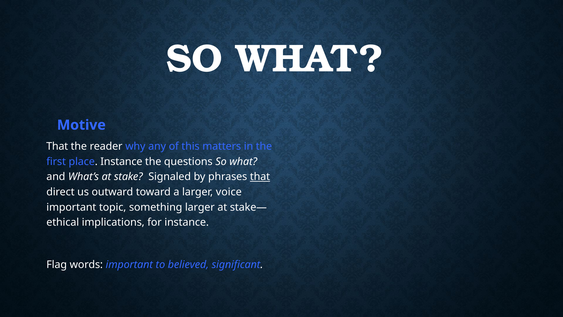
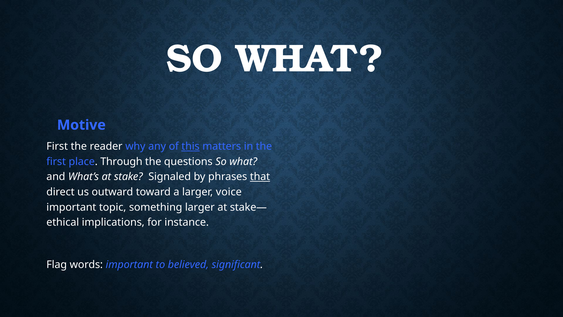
That: That -> First (57, 146)
this underline: none -> present (191, 146)
place Instance: Instance -> Through (121, 161)
